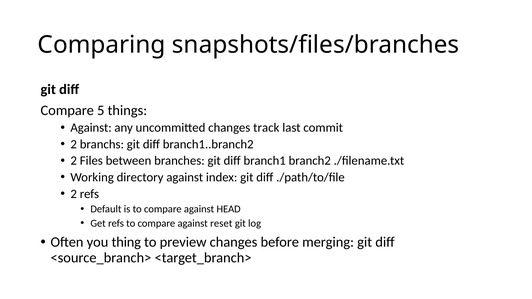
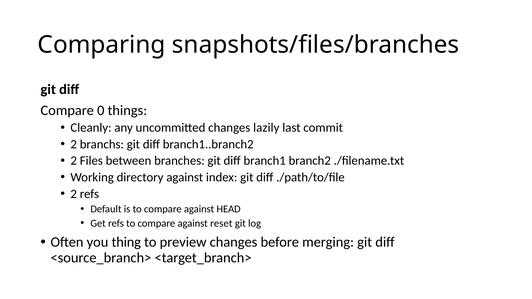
5: 5 -> 0 (101, 110)
Against: Against -> Cleanly (91, 128)
track: track -> lazily (266, 128)
